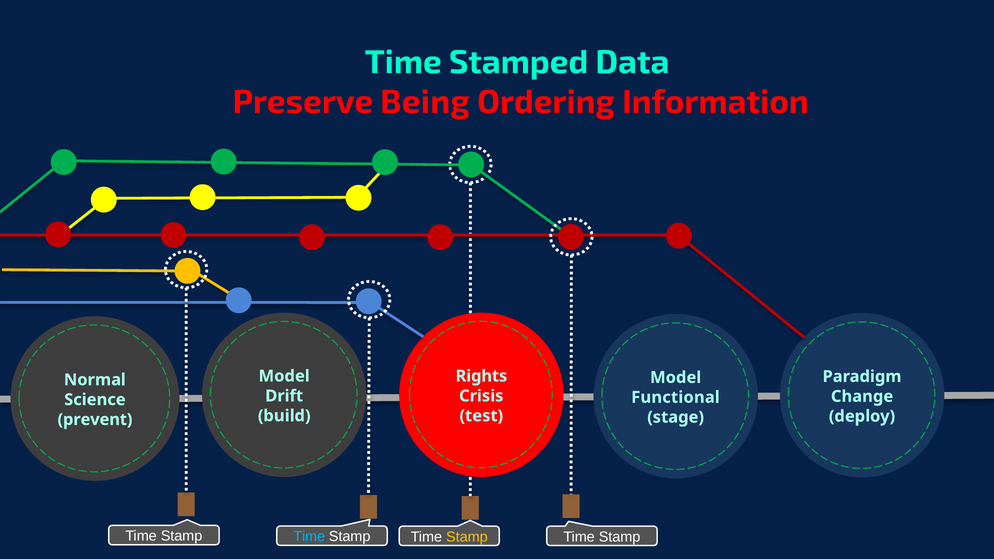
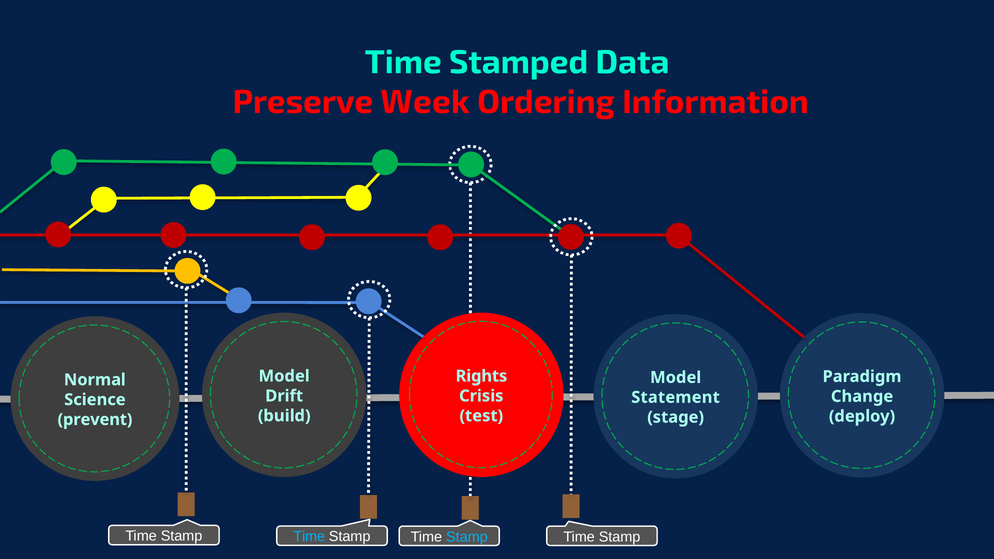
Being: Being -> Week (425, 102)
Functional: Functional -> Statement (676, 397)
Stamp colour: yellow -> light blue (467, 537)
